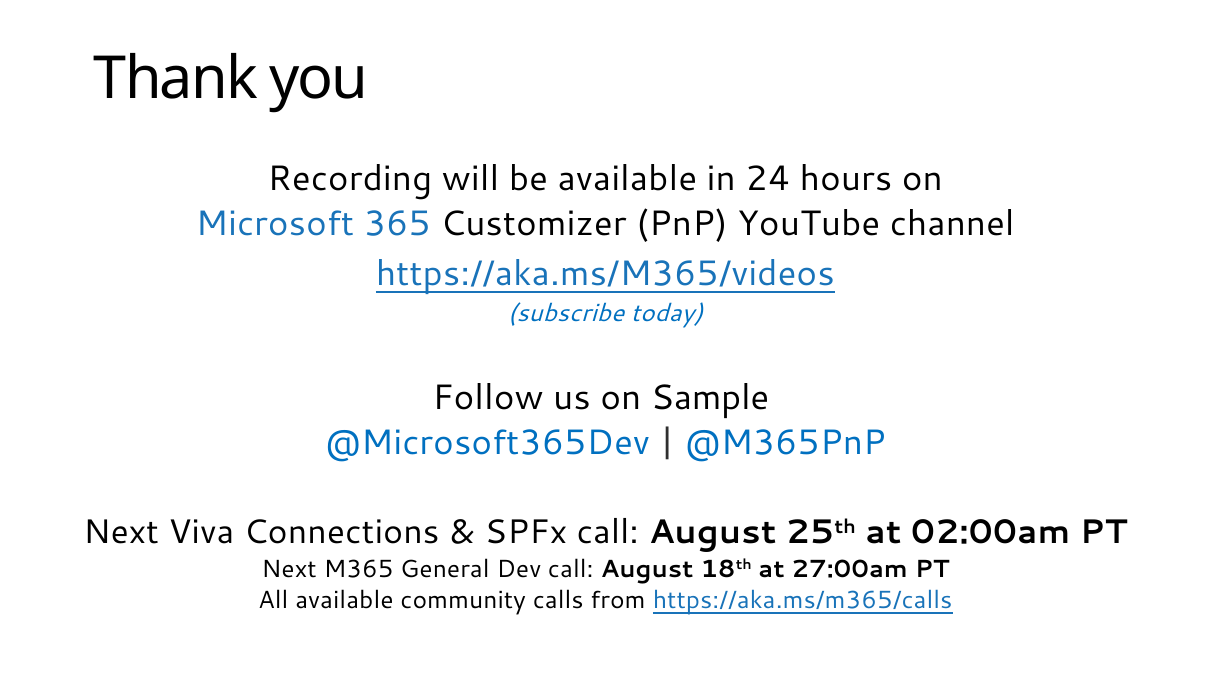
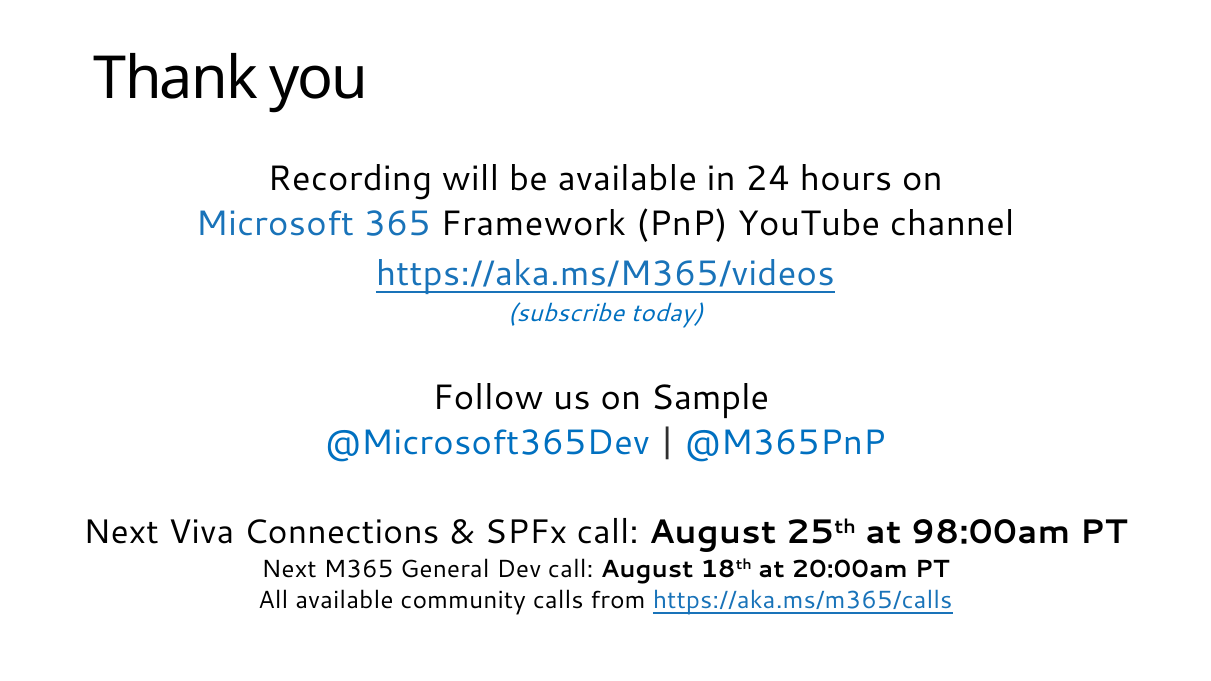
Customizer: Customizer -> Framework (533, 224)
02:00am: 02:00am -> 98:00am (991, 532)
27:00am: 27:00am -> 20:00am (850, 569)
